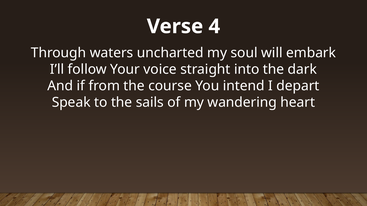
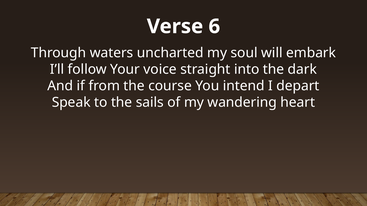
4: 4 -> 6 (214, 26)
